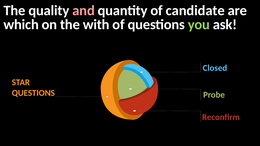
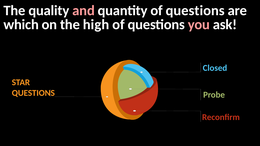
quantity of candidate: candidate -> questions (195, 11)
with: with -> high (96, 25)
you colour: light green -> pink (199, 25)
